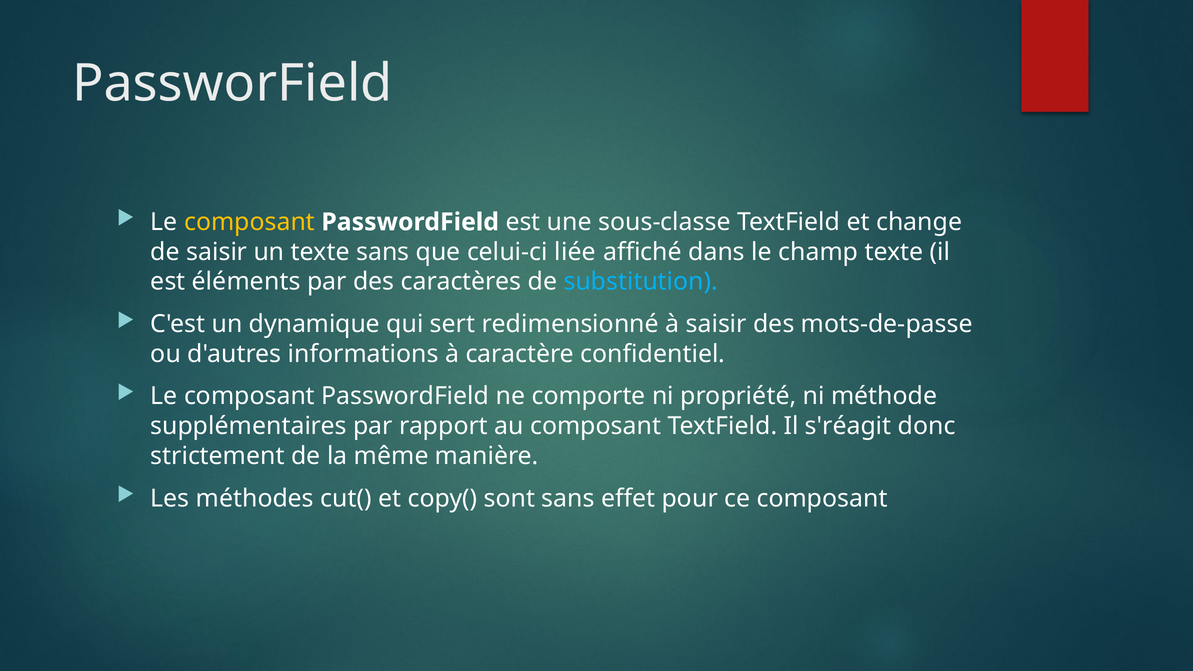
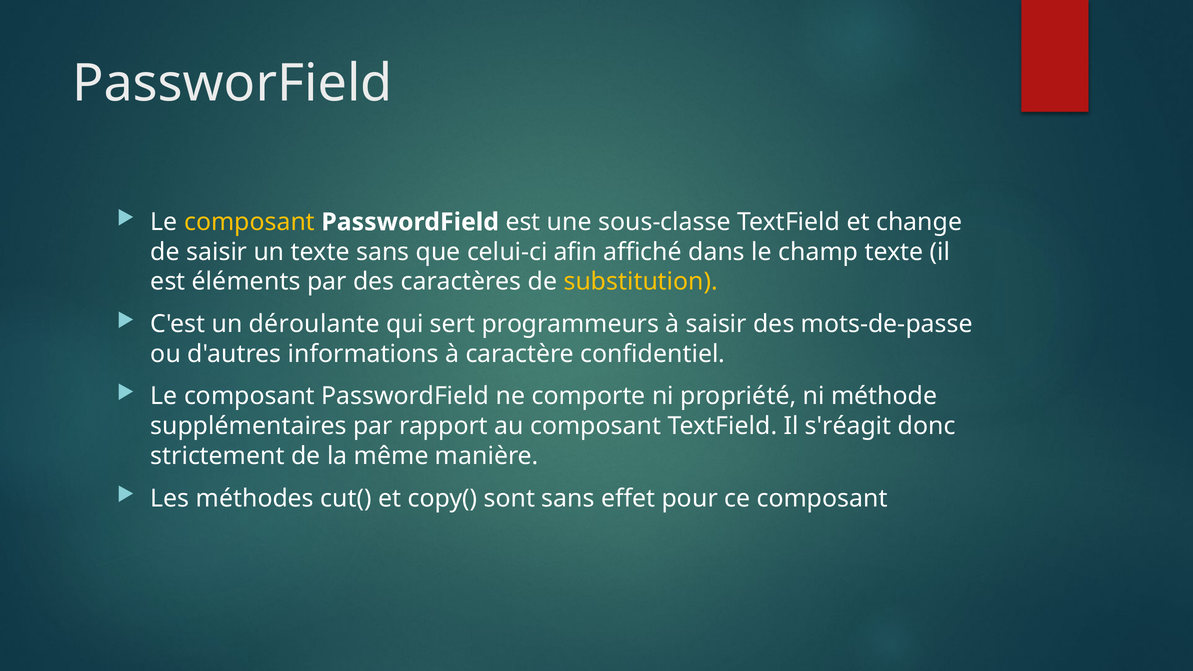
liée: liée -> afin (575, 252)
substitution colour: light blue -> yellow (641, 282)
dynamique: dynamique -> déroulante (314, 324)
redimensionné: redimensionné -> programmeurs (570, 324)
